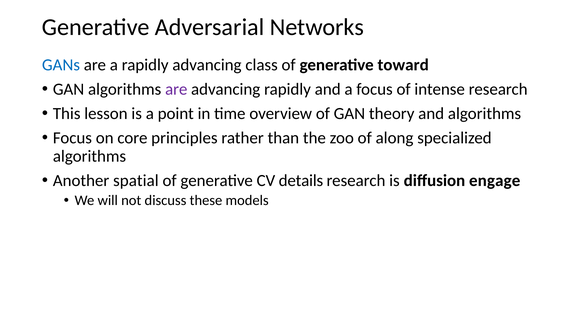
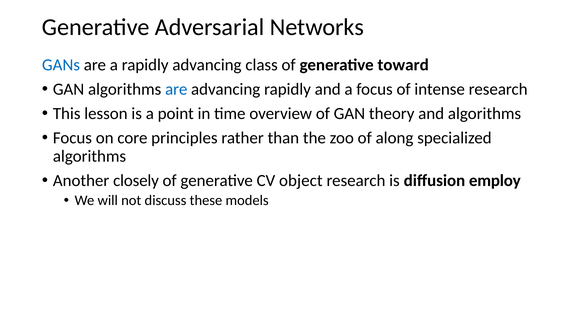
are colour: purple -> blue (176, 89)
spatial: spatial -> closely (136, 180)
details: details -> object (301, 180)
engage: engage -> employ (495, 180)
